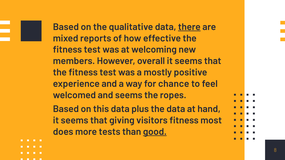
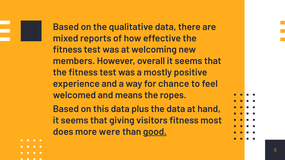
there underline: present -> none (189, 27)
and seems: seems -> means (129, 95)
tests: tests -> were (110, 132)
